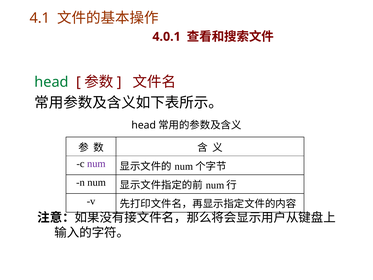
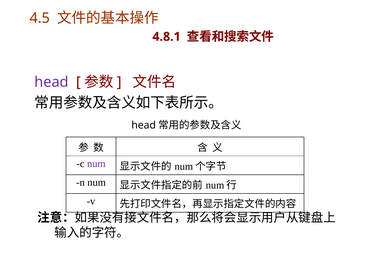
4.1: 4.1 -> 4.5 (40, 18)
4.0.1: 4.0.1 -> 4.8.1 (167, 37)
head colour: green -> purple (52, 82)
